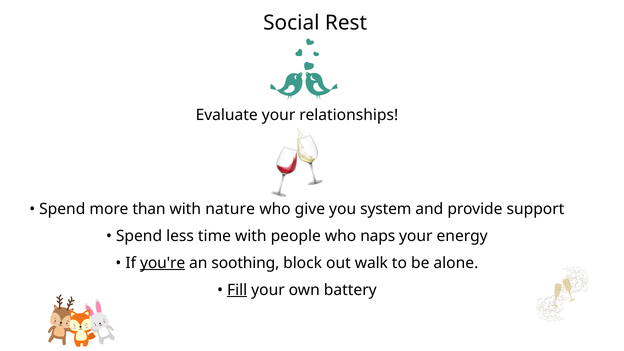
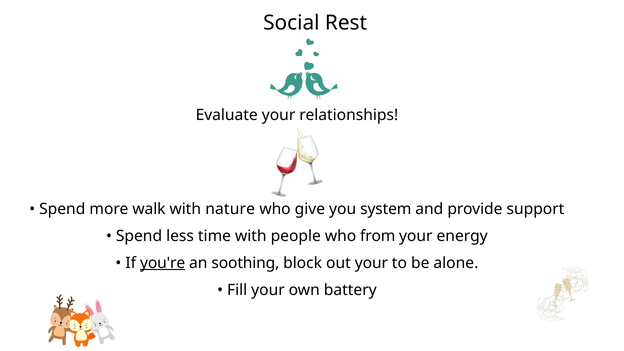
than: than -> walk (149, 209)
naps: naps -> from (378, 236)
out walk: walk -> your (371, 263)
Fill underline: present -> none (237, 290)
